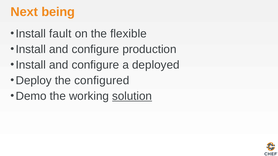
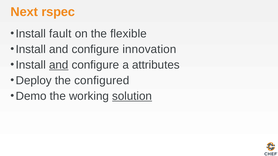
being: being -> rspec (58, 12)
production: production -> innovation (149, 49)
and underline: none -> present (59, 65)
deployed: deployed -> attributes (156, 65)
